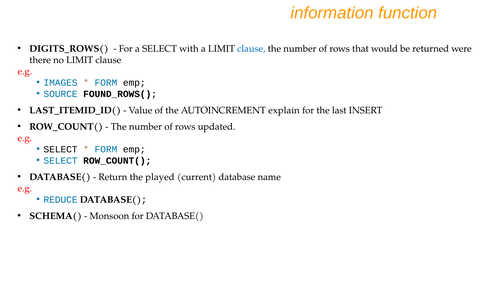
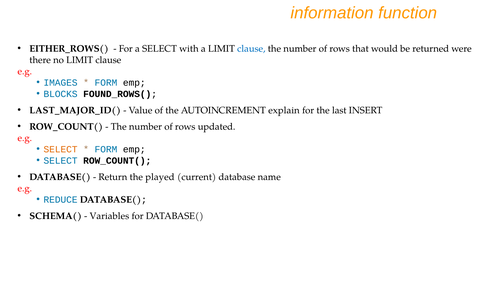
DIGITS_ROWS(: DIGITS_ROWS( -> EITHER_ROWS( (69, 49)
SOURCE: SOURCE -> BLOCKS (61, 94)
LAST_ITEMID_ID(: LAST_ITEMID_ID( -> LAST_MAJOR_ID( (75, 111)
SELECT colour: black -> orange (61, 150)
Monsoon: Monsoon -> Variables (109, 216)
